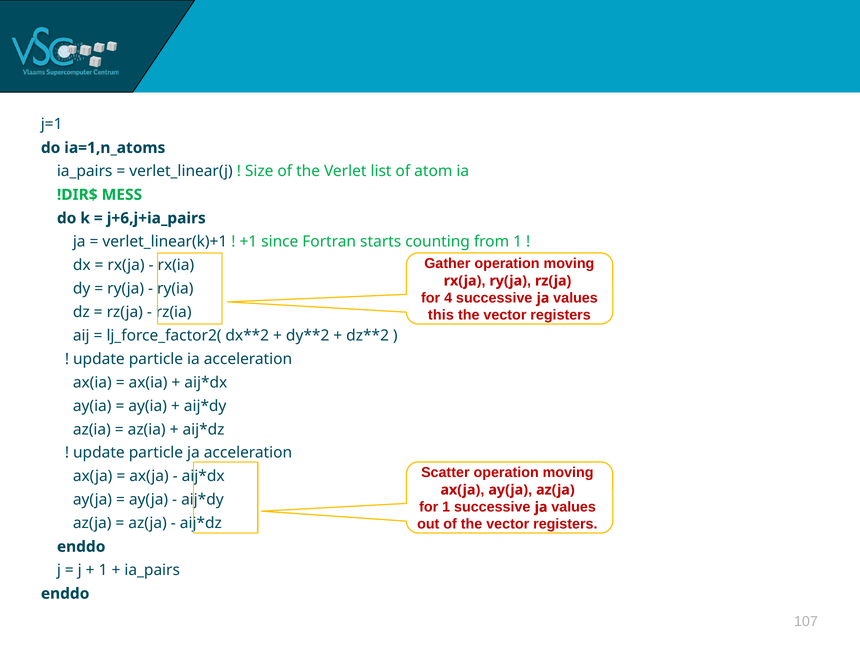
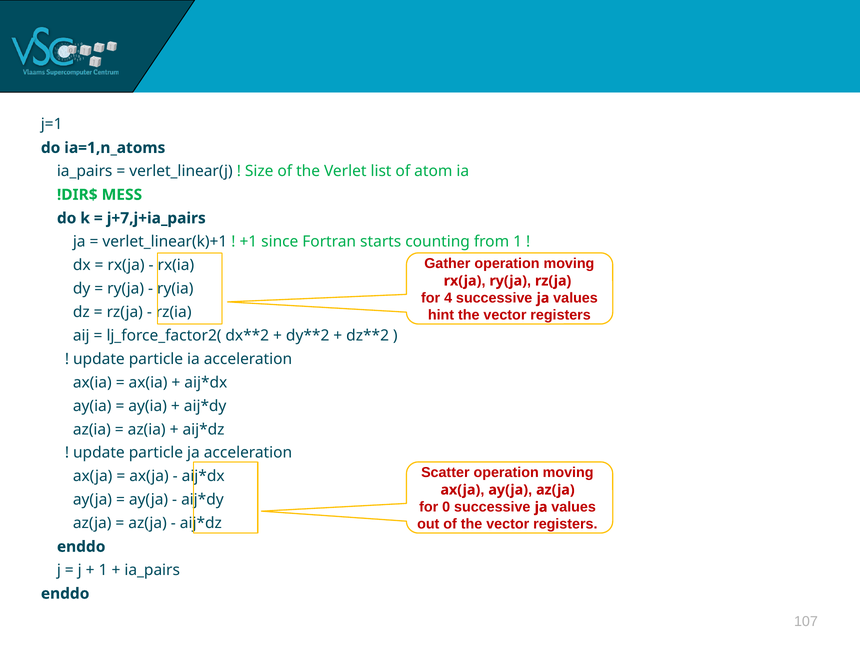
j+6,j+ia_pairs: j+6,j+ia_pairs -> j+7,j+ia_pairs (156, 218)
this: this -> hint (441, 315)
for 1: 1 -> 0 (446, 507)
